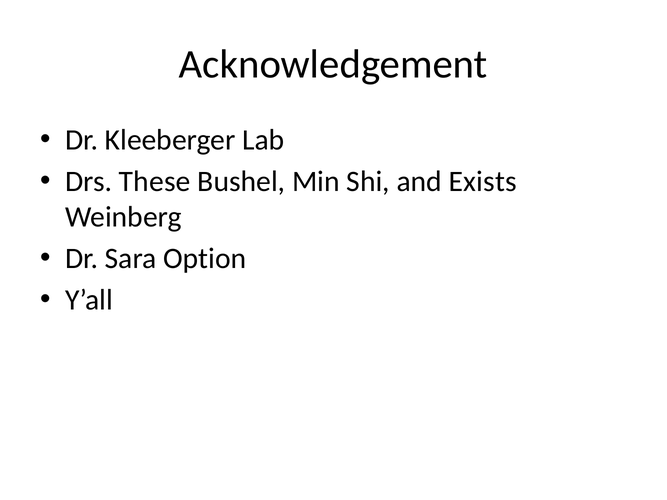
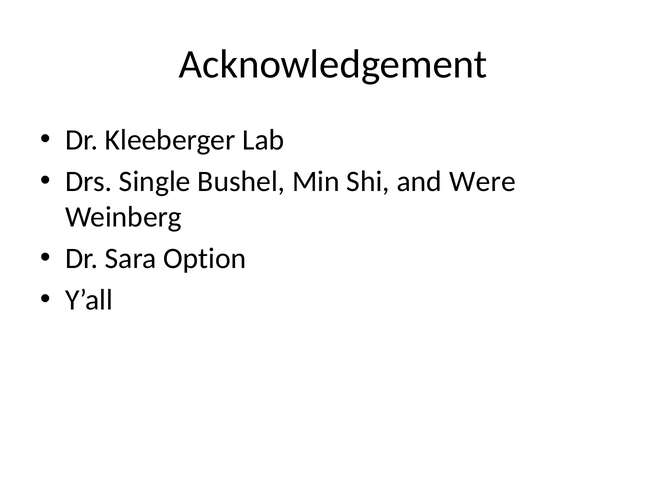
These: These -> Single (155, 181)
Exists: Exists -> Were (483, 181)
